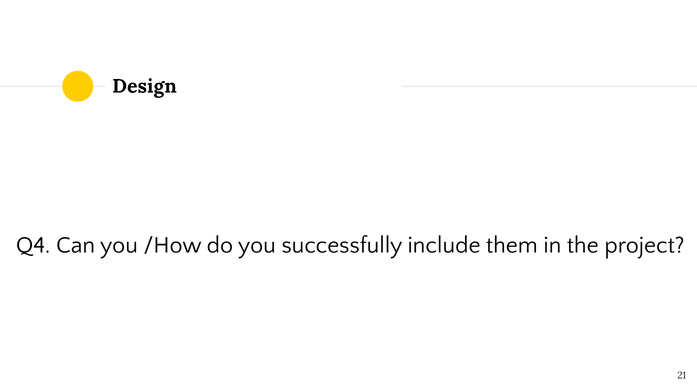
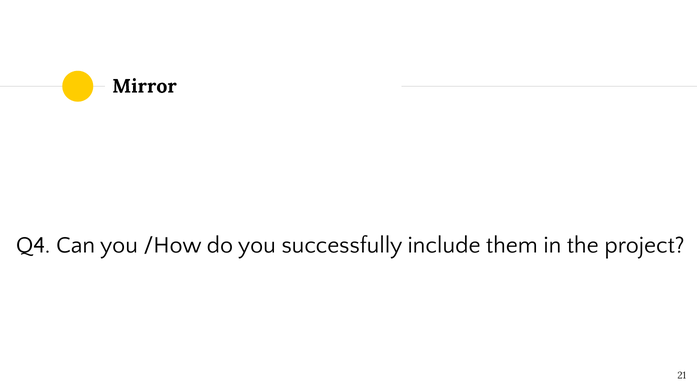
Design: Design -> Mirror (144, 86)
